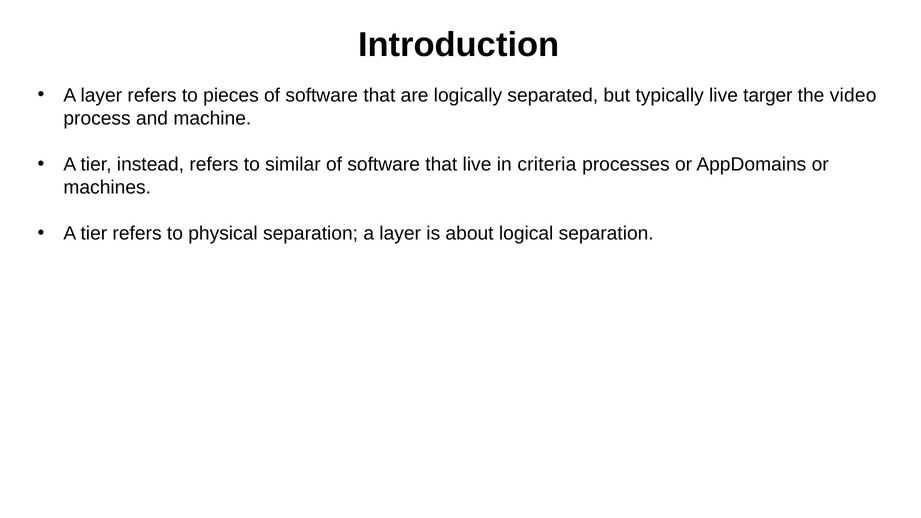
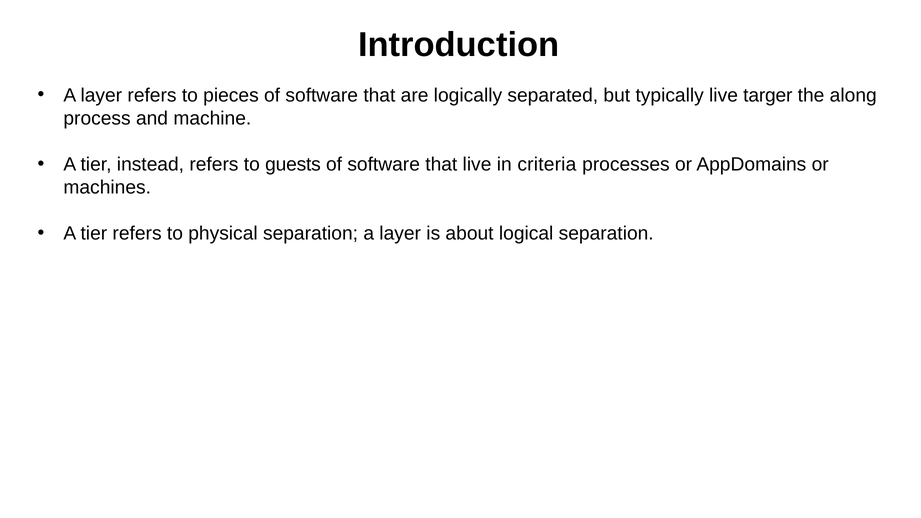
video: video -> along (853, 95)
similar: similar -> guests (293, 164)
